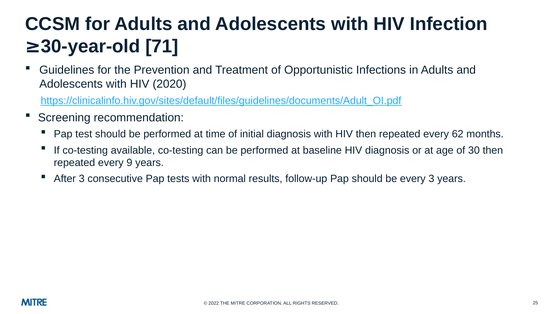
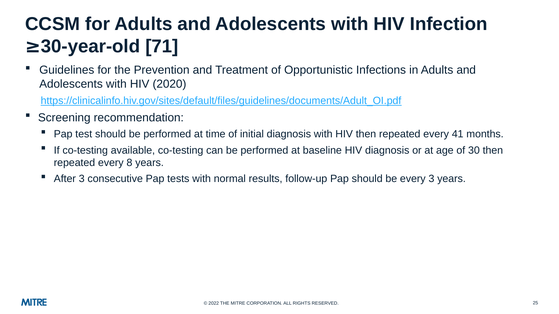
62: 62 -> 41 (458, 134)
9: 9 -> 8 (129, 163)
